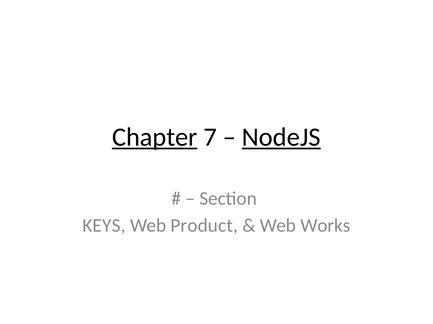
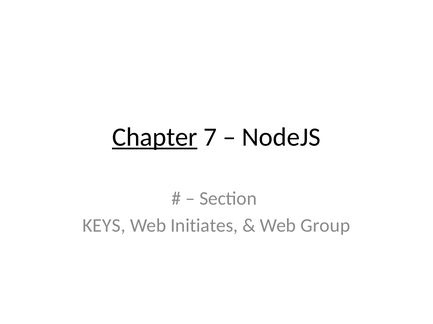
NodeJS underline: present -> none (281, 138)
Product: Product -> Initiates (204, 226)
Works: Works -> Group (325, 226)
